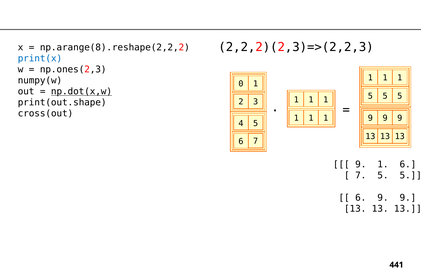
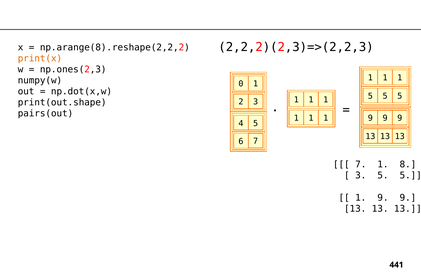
print(x colour: blue -> orange (40, 58)
np.dot(x,w underline: present -> none (82, 92)
cross(out: cross(out -> pairs(out (45, 114)
9: 9 -> 7 (361, 165)
1 6: 6 -> 8 (408, 165)
7: 7 -> 3 (361, 176)
6: 6 -> 1 (361, 198)
